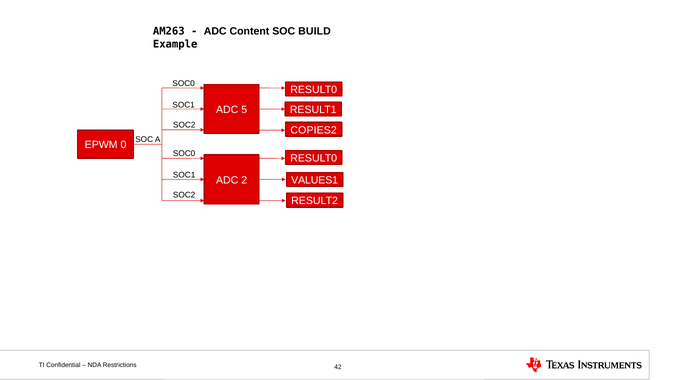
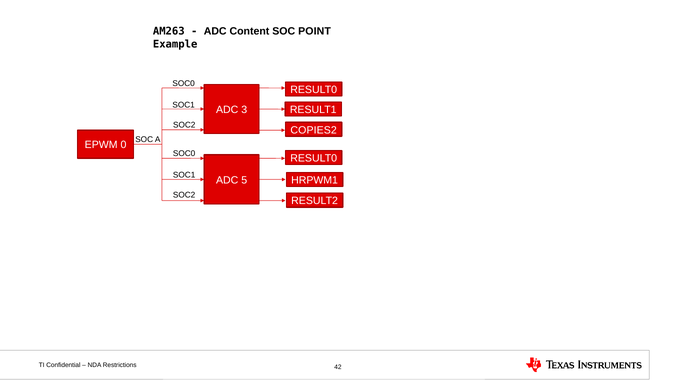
BUILD: BUILD -> POINT (315, 31)
5: 5 -> 3 (244, 110)
2: 2 -> 5 (244, 180)
VALUES1: VALUES1 -> HRPWM1 (315, 180)
